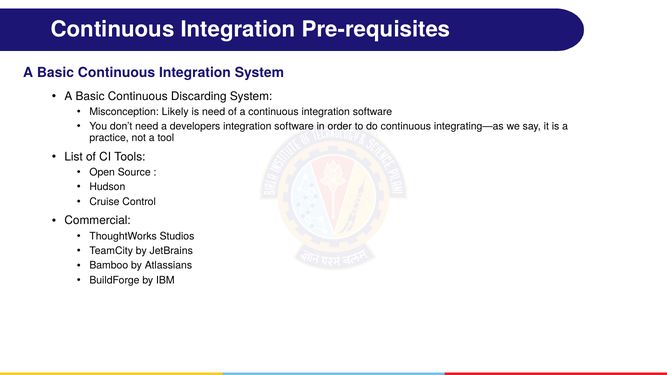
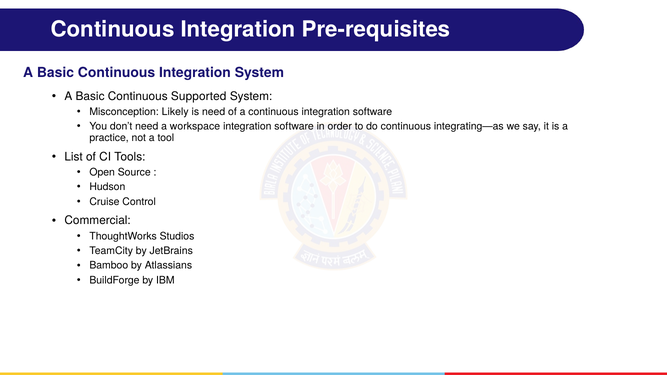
Discarding: Discarding -> Supported (199, 96)
developers: developers -> workspace (195, 127)
